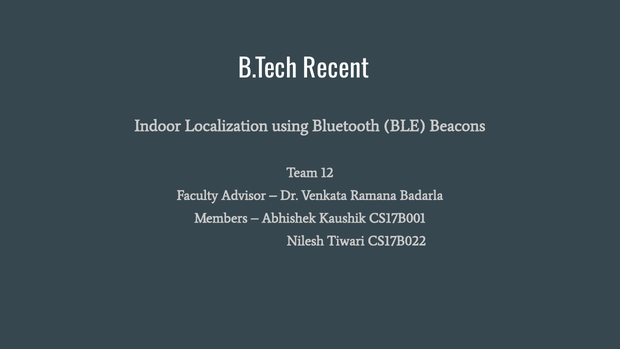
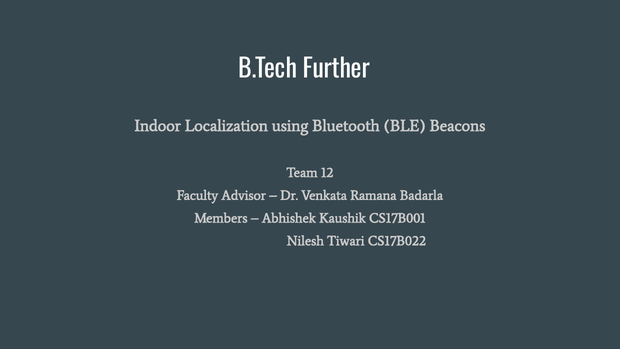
Recent: Recent -> Further (336, 69)
